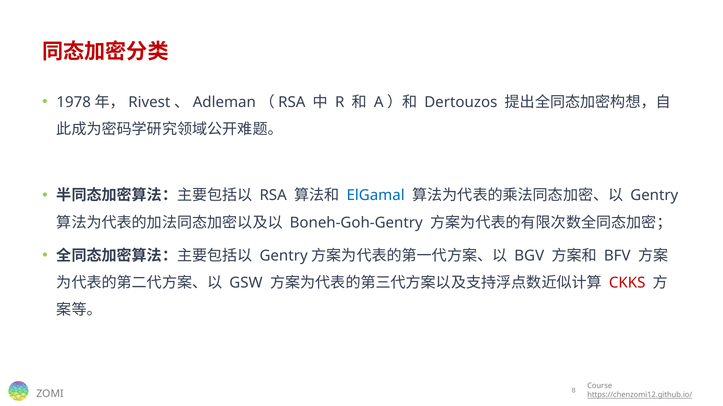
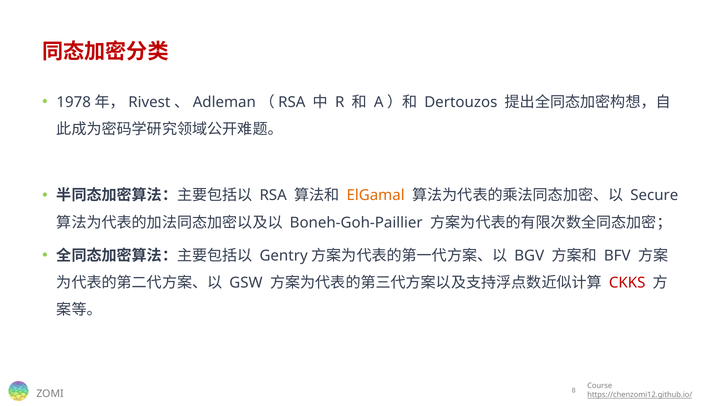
ElGamal colour: blue -> orange (376, 196)
Gentry: Gentry -> Secure (654, 196)
Boneh-Goh-Gentry: Boneh-Goh-Gentry -> Boneh-Goh-Paillier (356, 223)
